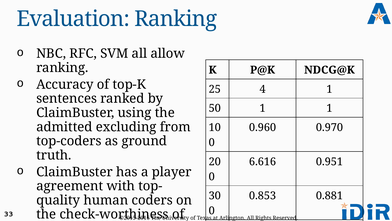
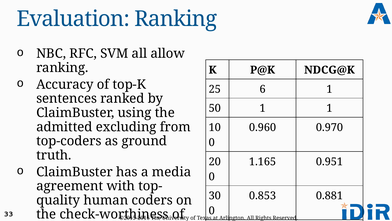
4: 4 -> 6 (263, 89)
6.616: 6.616 -> 1.165 (263, 161)
player: player -> media (172, 172)
